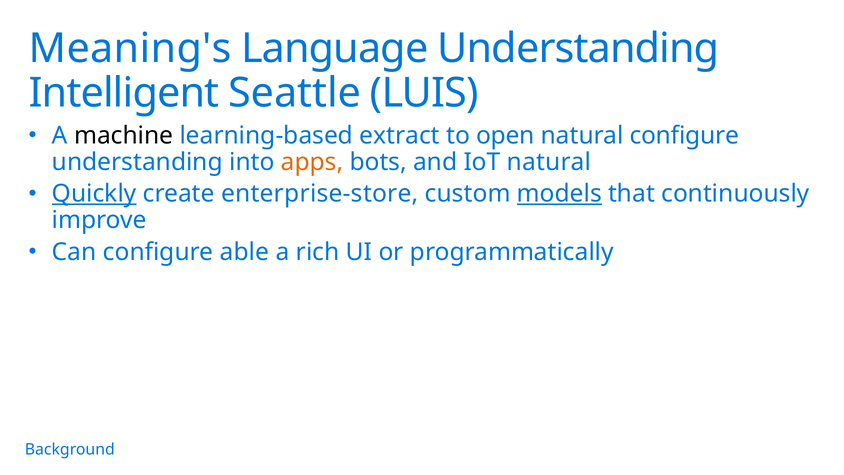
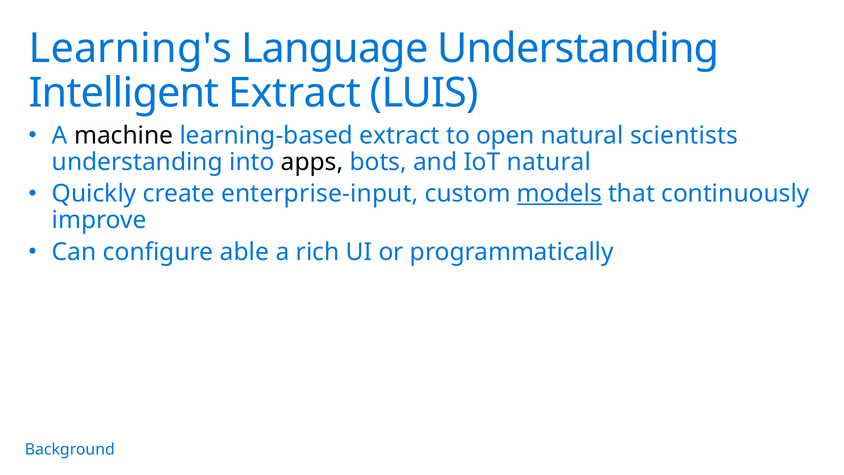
Meaning's: Meaning's -> Learning's (130, 48)
Intelligent Seattle: Seattle -> Extract (295, 93)
natural configure: configure -> scientists (684, 136)
apps colour: orange -> black (312, 162)
Quickly underline: present -> none (94, 194)
enterprise-store: enterprise-store -> enterprise-input (320, 194)
